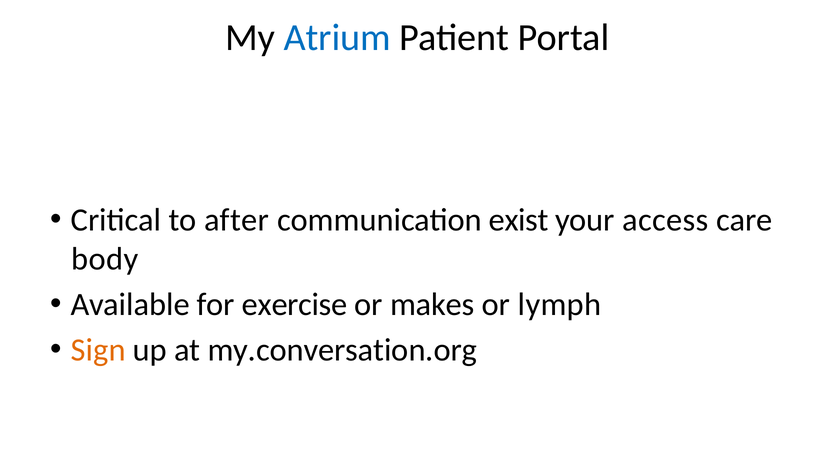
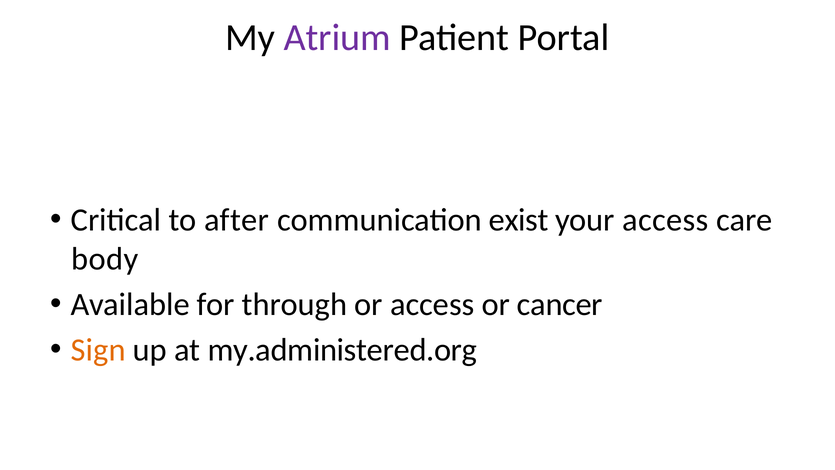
Atrium colour: blue -> purple (337, 38)
exercise: exercise -> through (295, 305)
or makes: makes -> access (432, 305)
lymph: lymph -> cancer (560, 305)
my.conversation.org: my.conversation.org -> my.administered.org (342, 350)
